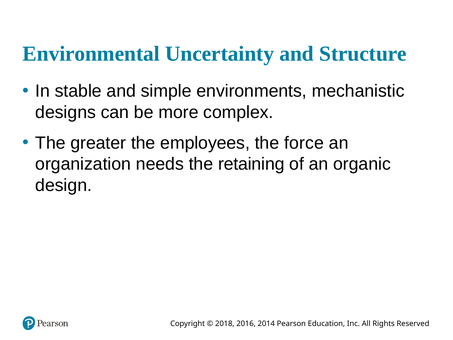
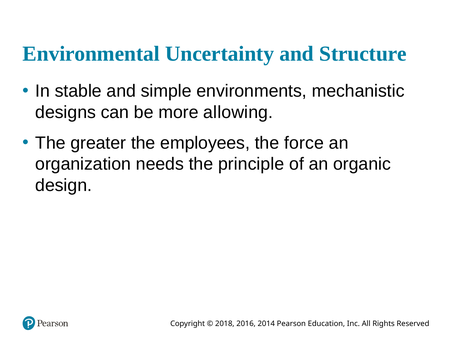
complex: complex -> allowing (238, 112)
retaining: retaining -> principle (251, 164)
